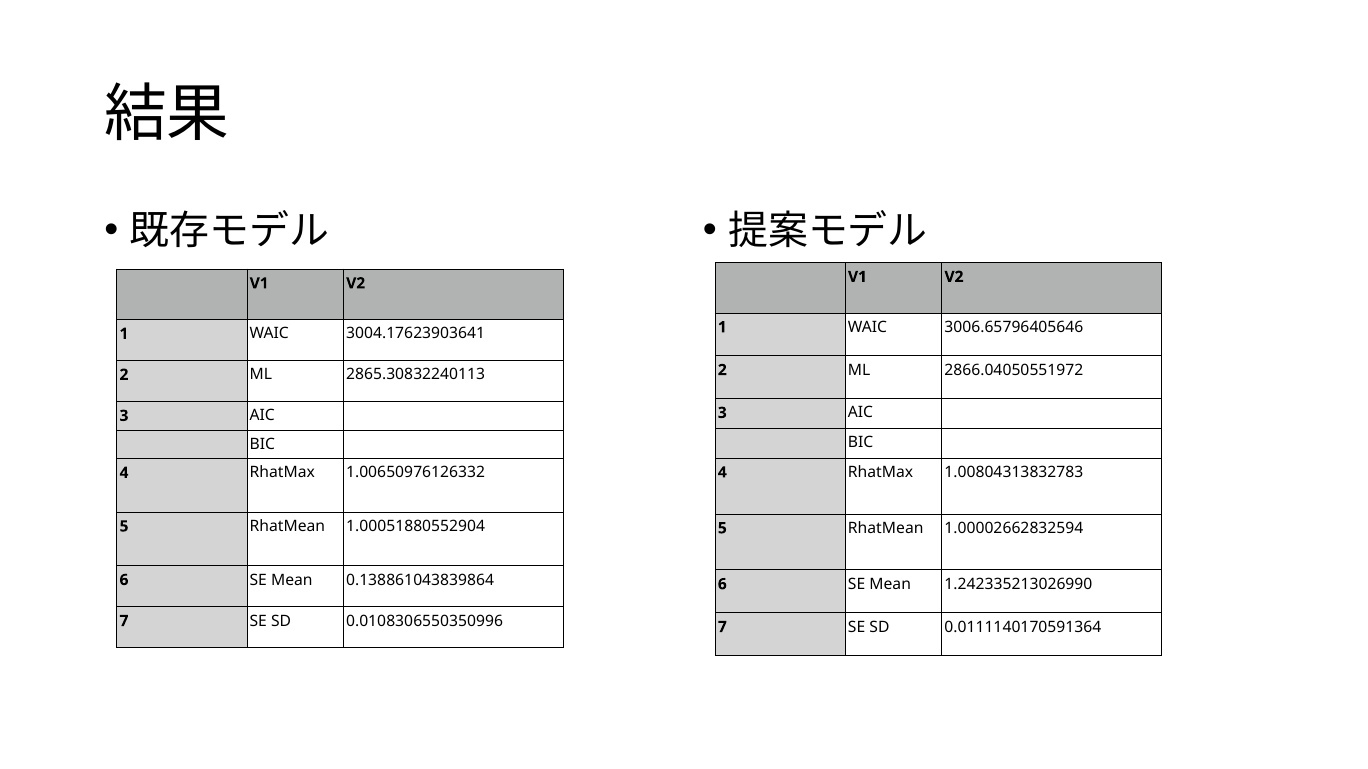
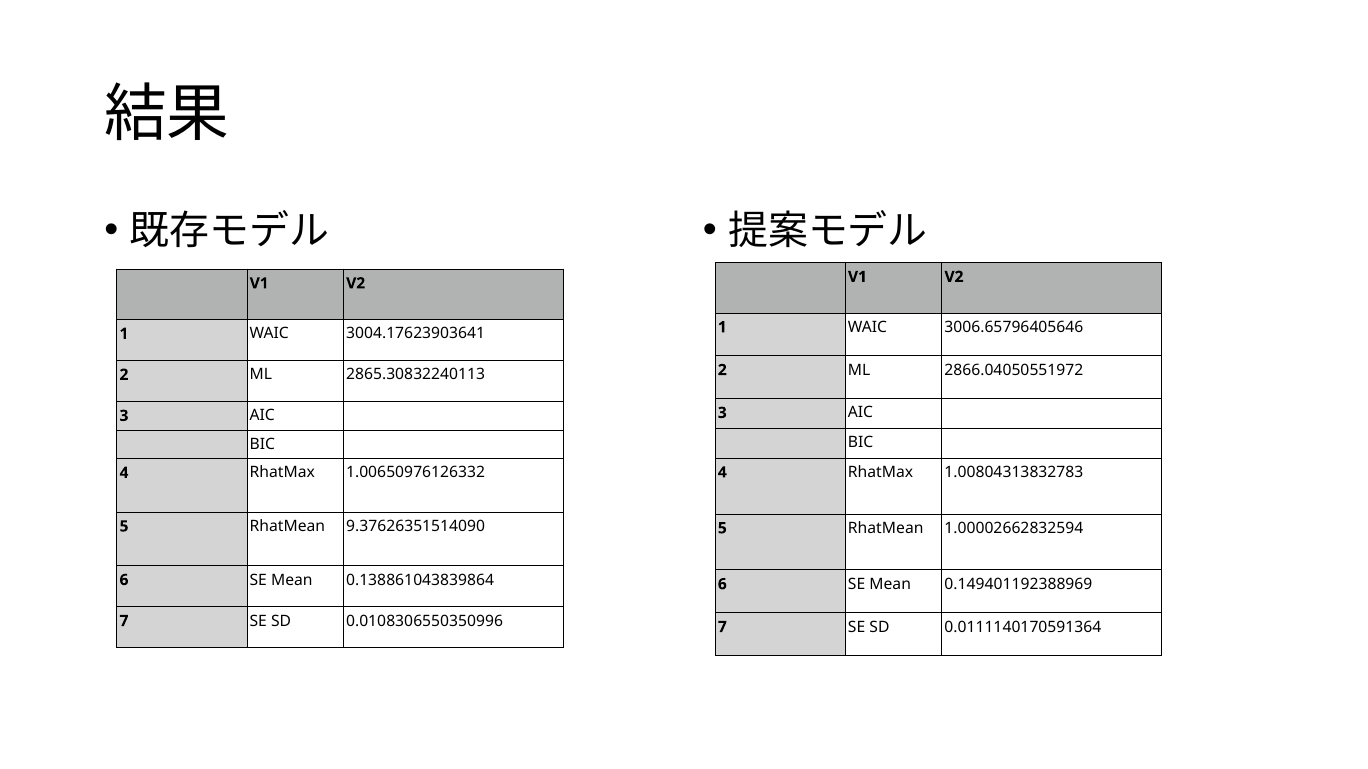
1.00051880552904: 1.00051880552904 -> 9.37626351514090 (416, 527)
1.242335213026990: 1.242335213026990 -> 0.149401192388969 (1018, 584)
